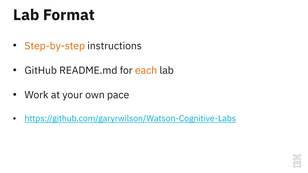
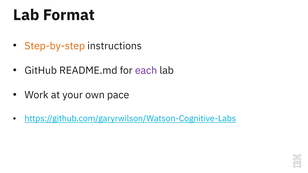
each colour: orange -> purple (146, 71)
